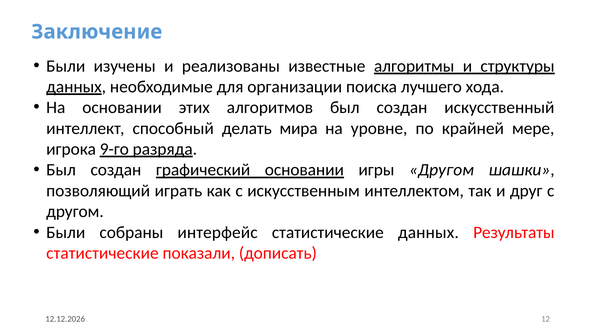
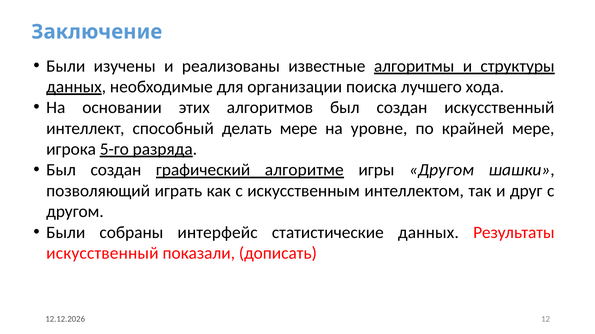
делать мира: мира -> мере (299, 129)
9-го: 9-го -> 5-го (114, 149)
графический основании: основании -> алгоритме (304, 170)
статистические: статистические -> искусственный (102, 254)
